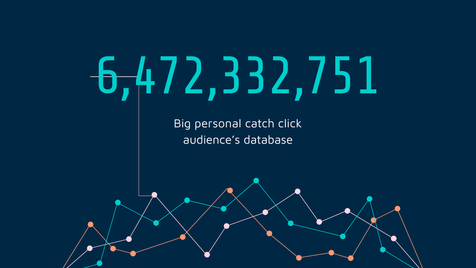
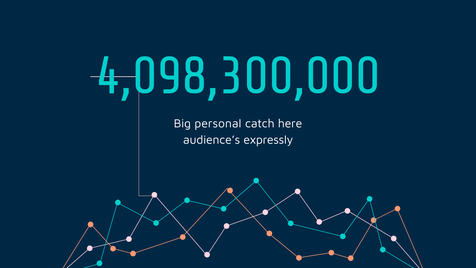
6,472,332,751: 6,472,332,751 -> 4,098,300,000 (238, 76)
click: click -> here (290, 124)
database: database -> expressly (268, 140)
